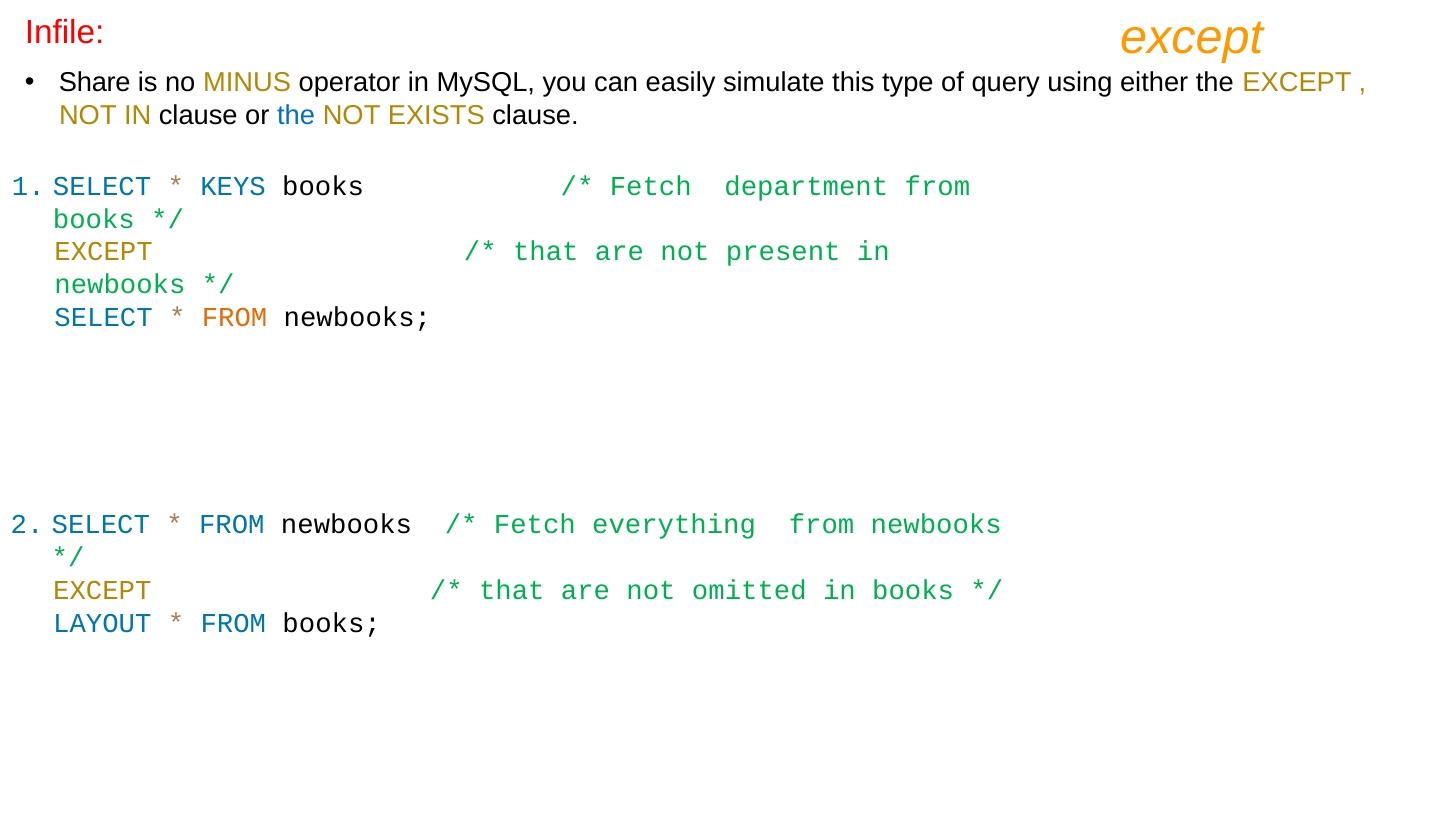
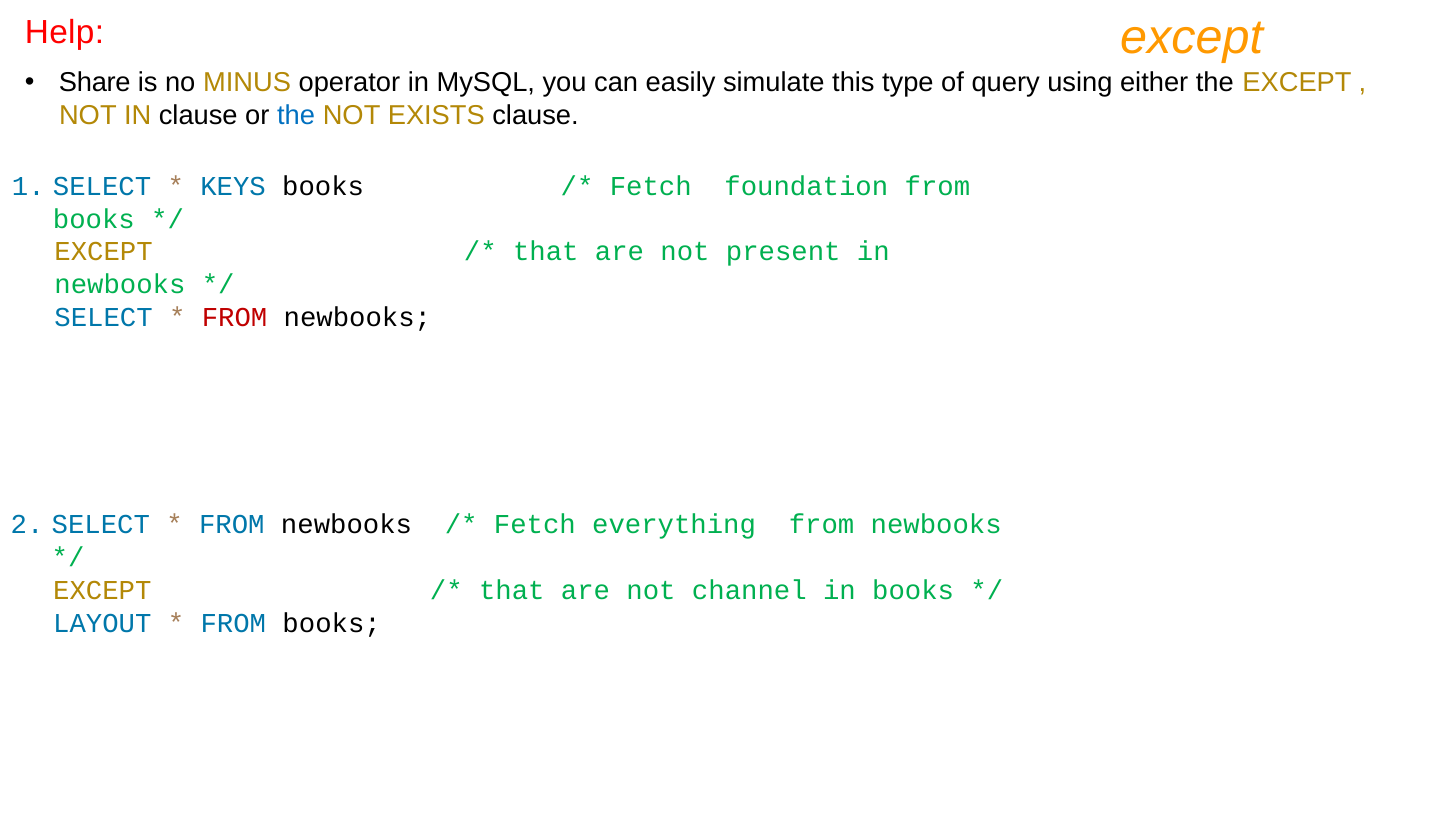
Infile: Infile -> Help (64, 32)
department: department -> foundation (806, 186)
FROM colour: orange -> red (235, 317)
omitted: omitted -> channel (749, 590)
